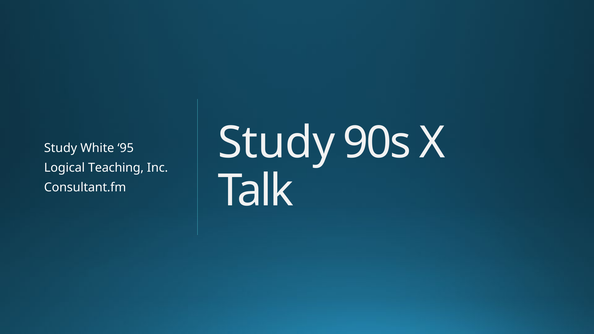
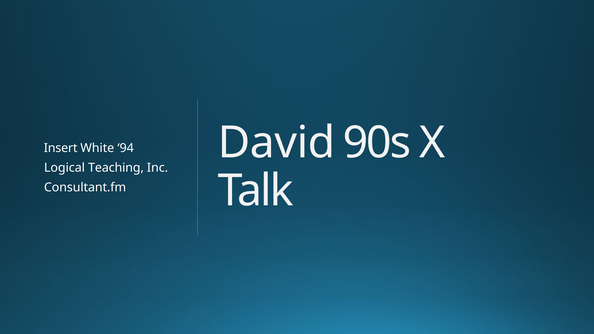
Study: Study -> David (276, 143)
Study: Study -> Insert (61, 148)
95: 95 -> 94 (126, 148)
